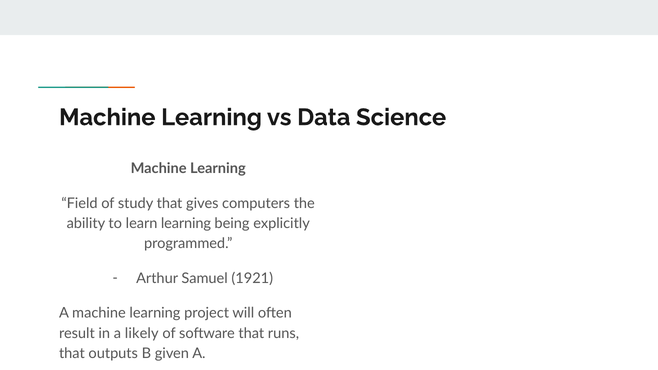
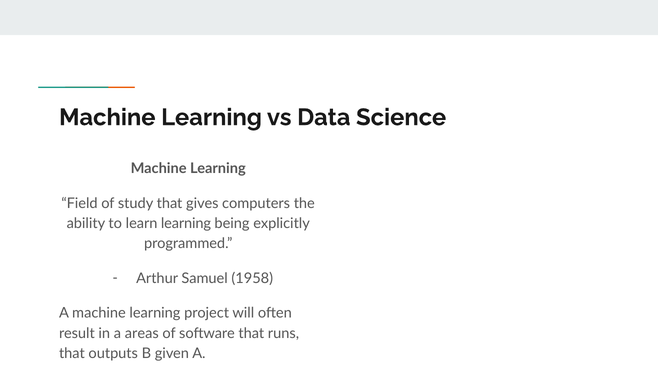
1921: 1921 -> 1958 (252, 278)
likely: likely -> areas (142, 333)
